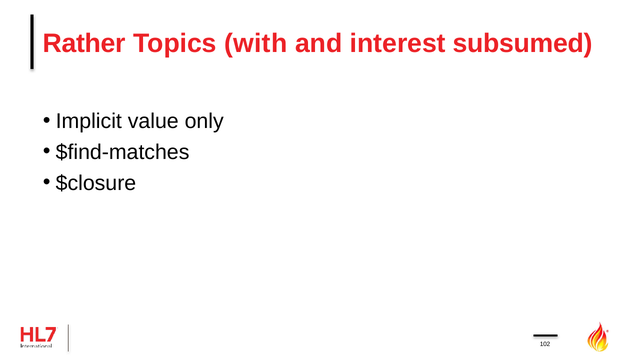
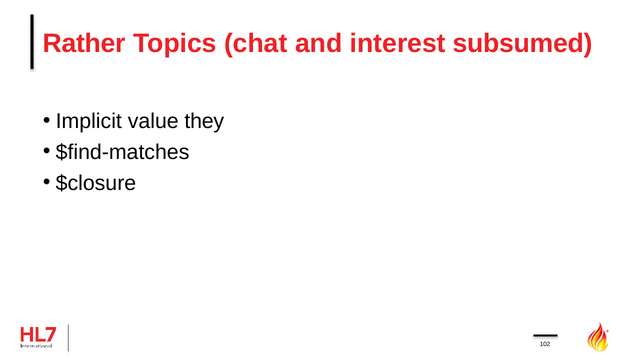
with: with -> chat (256, 44)
only: only -> they (204, 121)
